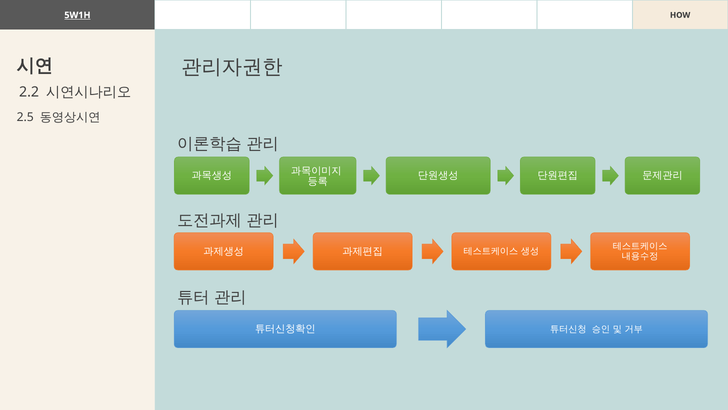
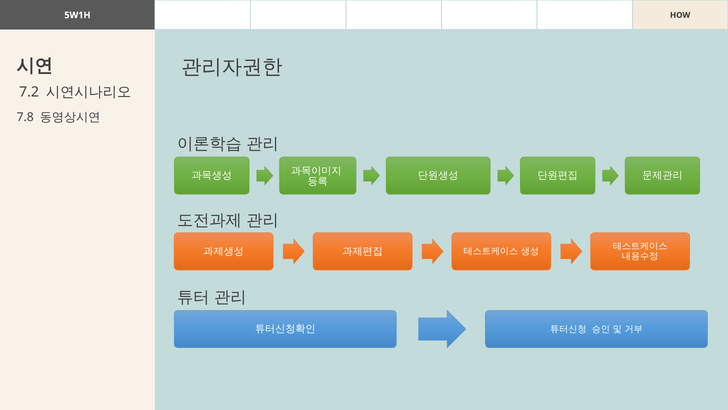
5W1H underline: present -> none (77, 15)
2.2: 2.2 -> 7.2 (29, 92)
2.5: 2.5 -> 7.8 (25, 117)
